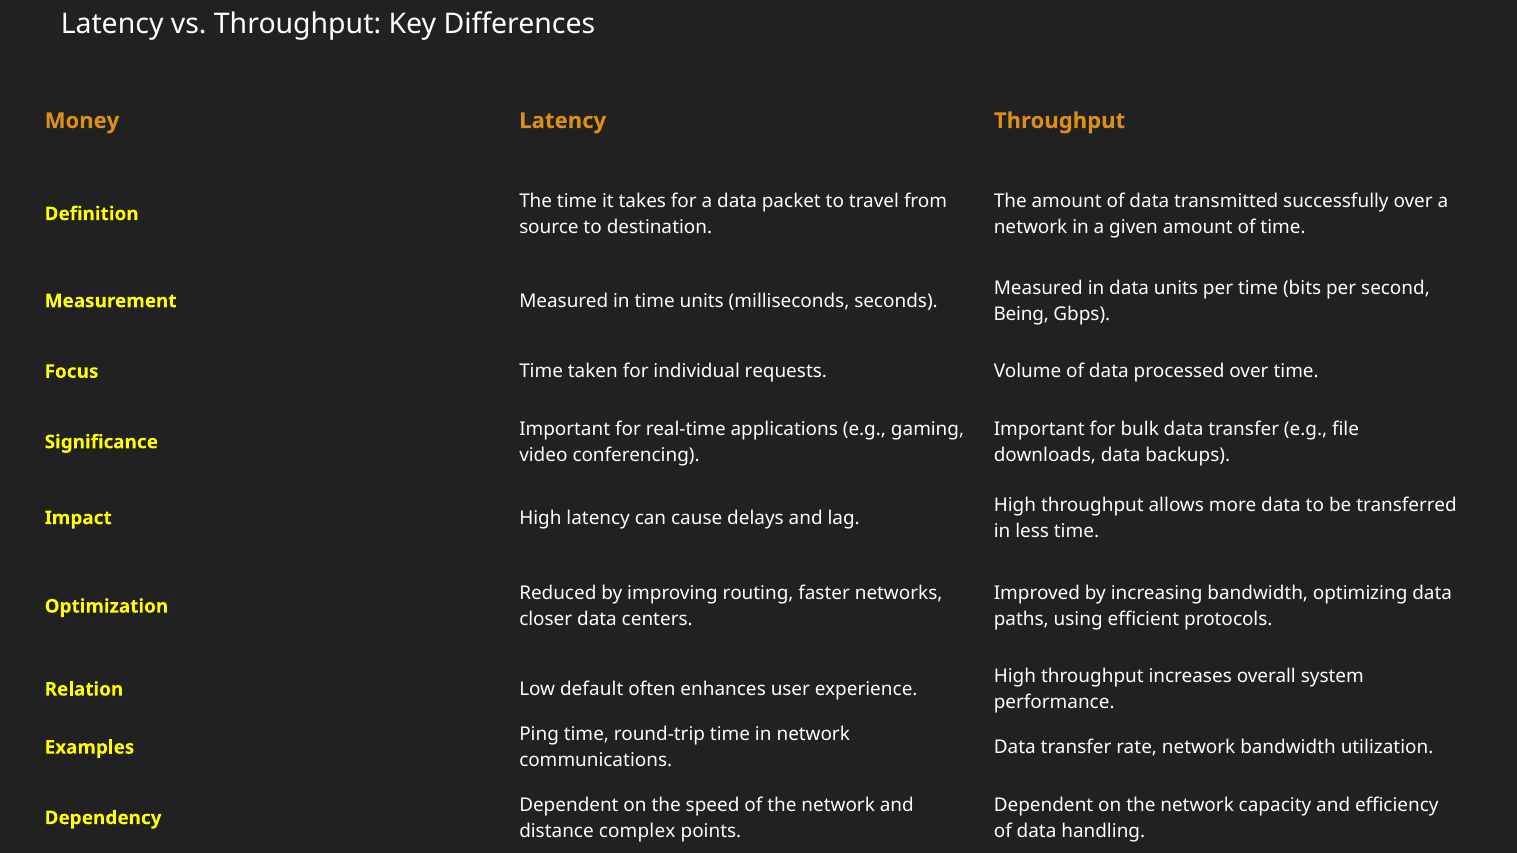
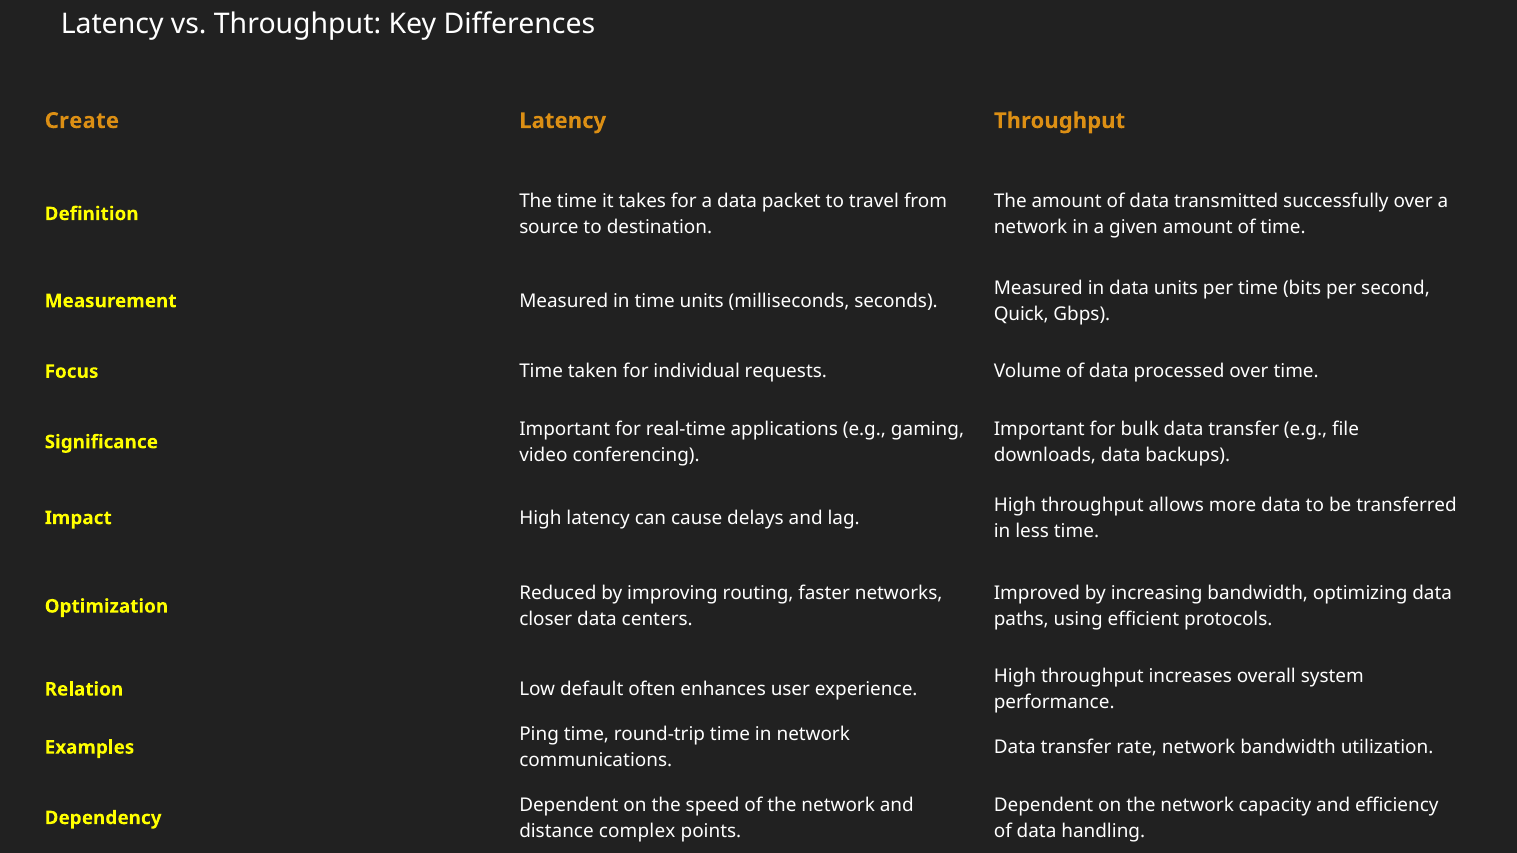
Money: Money -> Create (82, 121)
Being: Being -> Quick (1021, 314)
